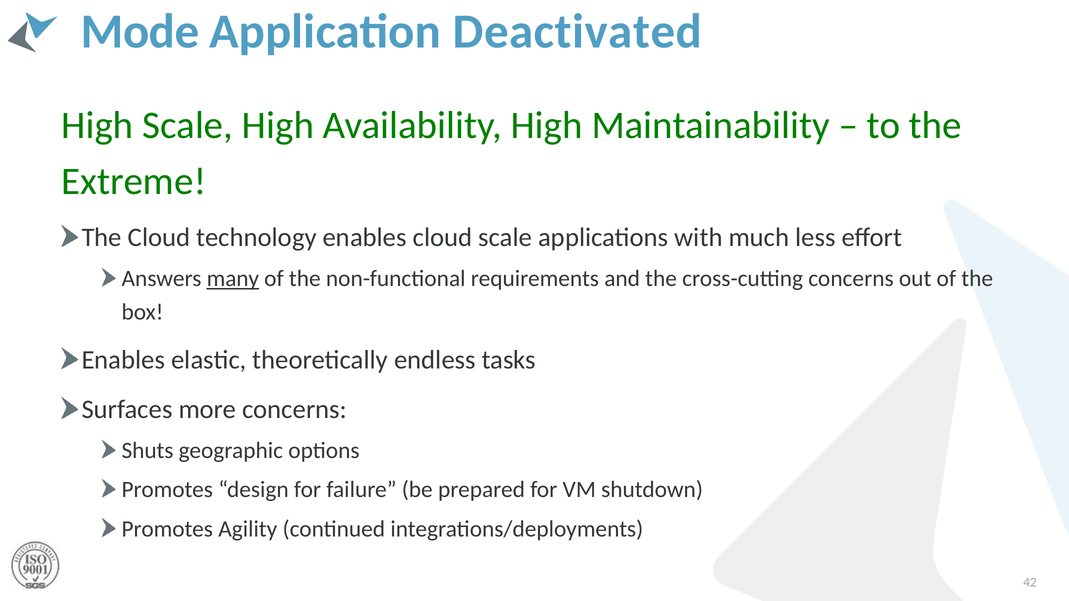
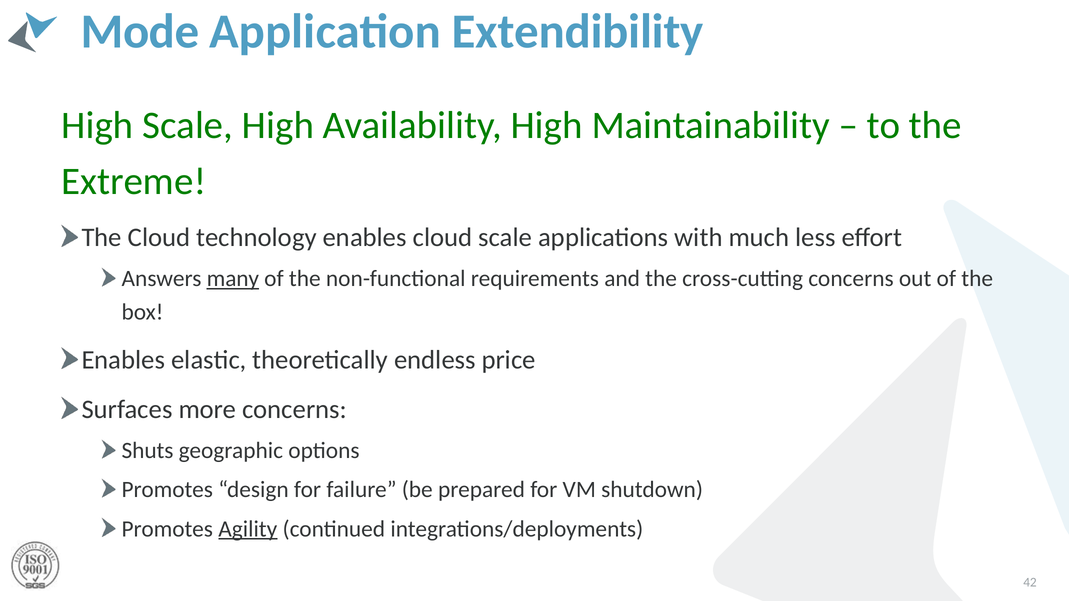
Deactivated: Deactivated -> Extendibility (578, 31)
tasks: tasks -> price (509, 360)
Agility underline: none -> present (248, 529)
